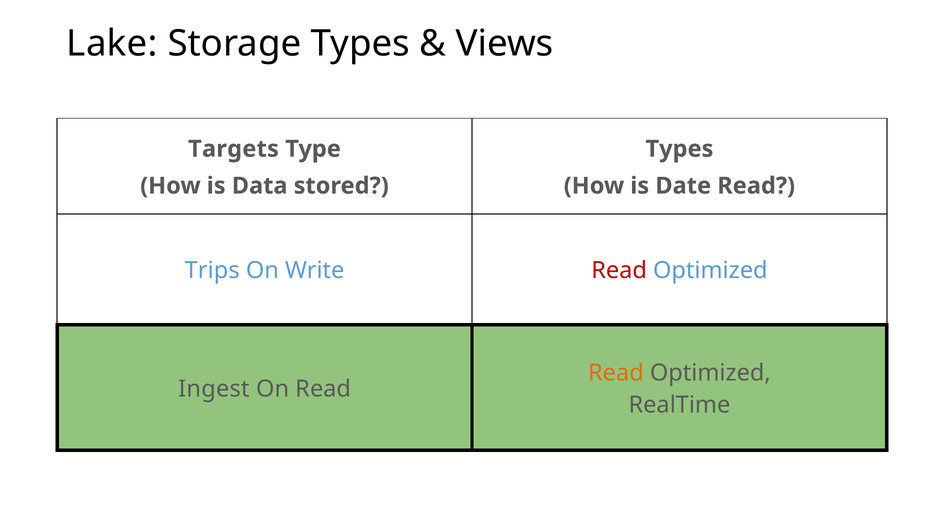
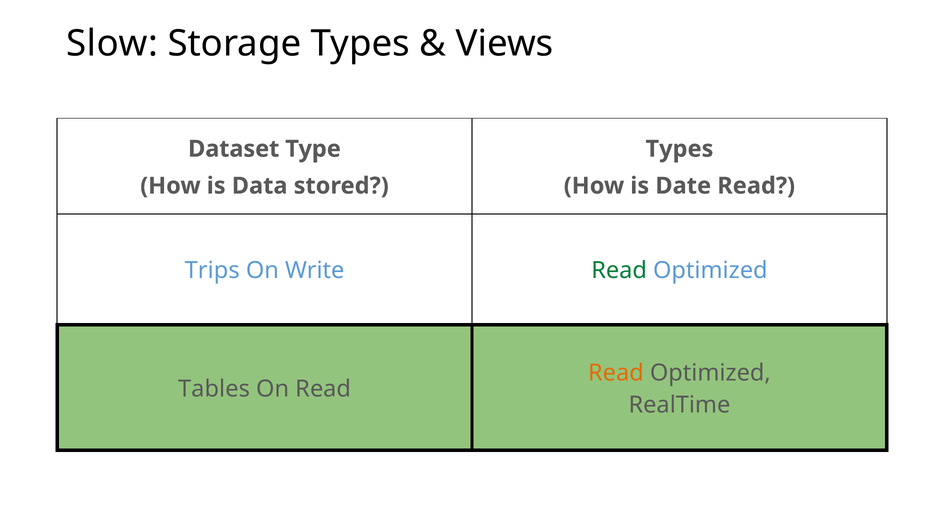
Lake: Lake -> Slow (112, 44)
Targets: Targets -> Dataset (234, 149)
Read colour: red -> green (619, 271)
Ingest: Ingest -> Tables (214, 389)
